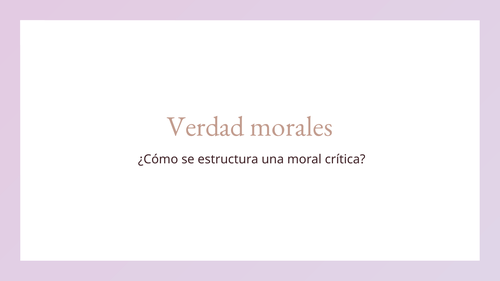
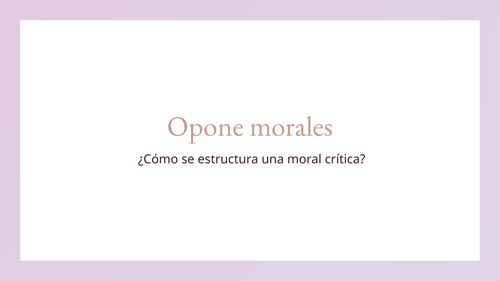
Verdad: Verdad -> Opone (205, 127)
